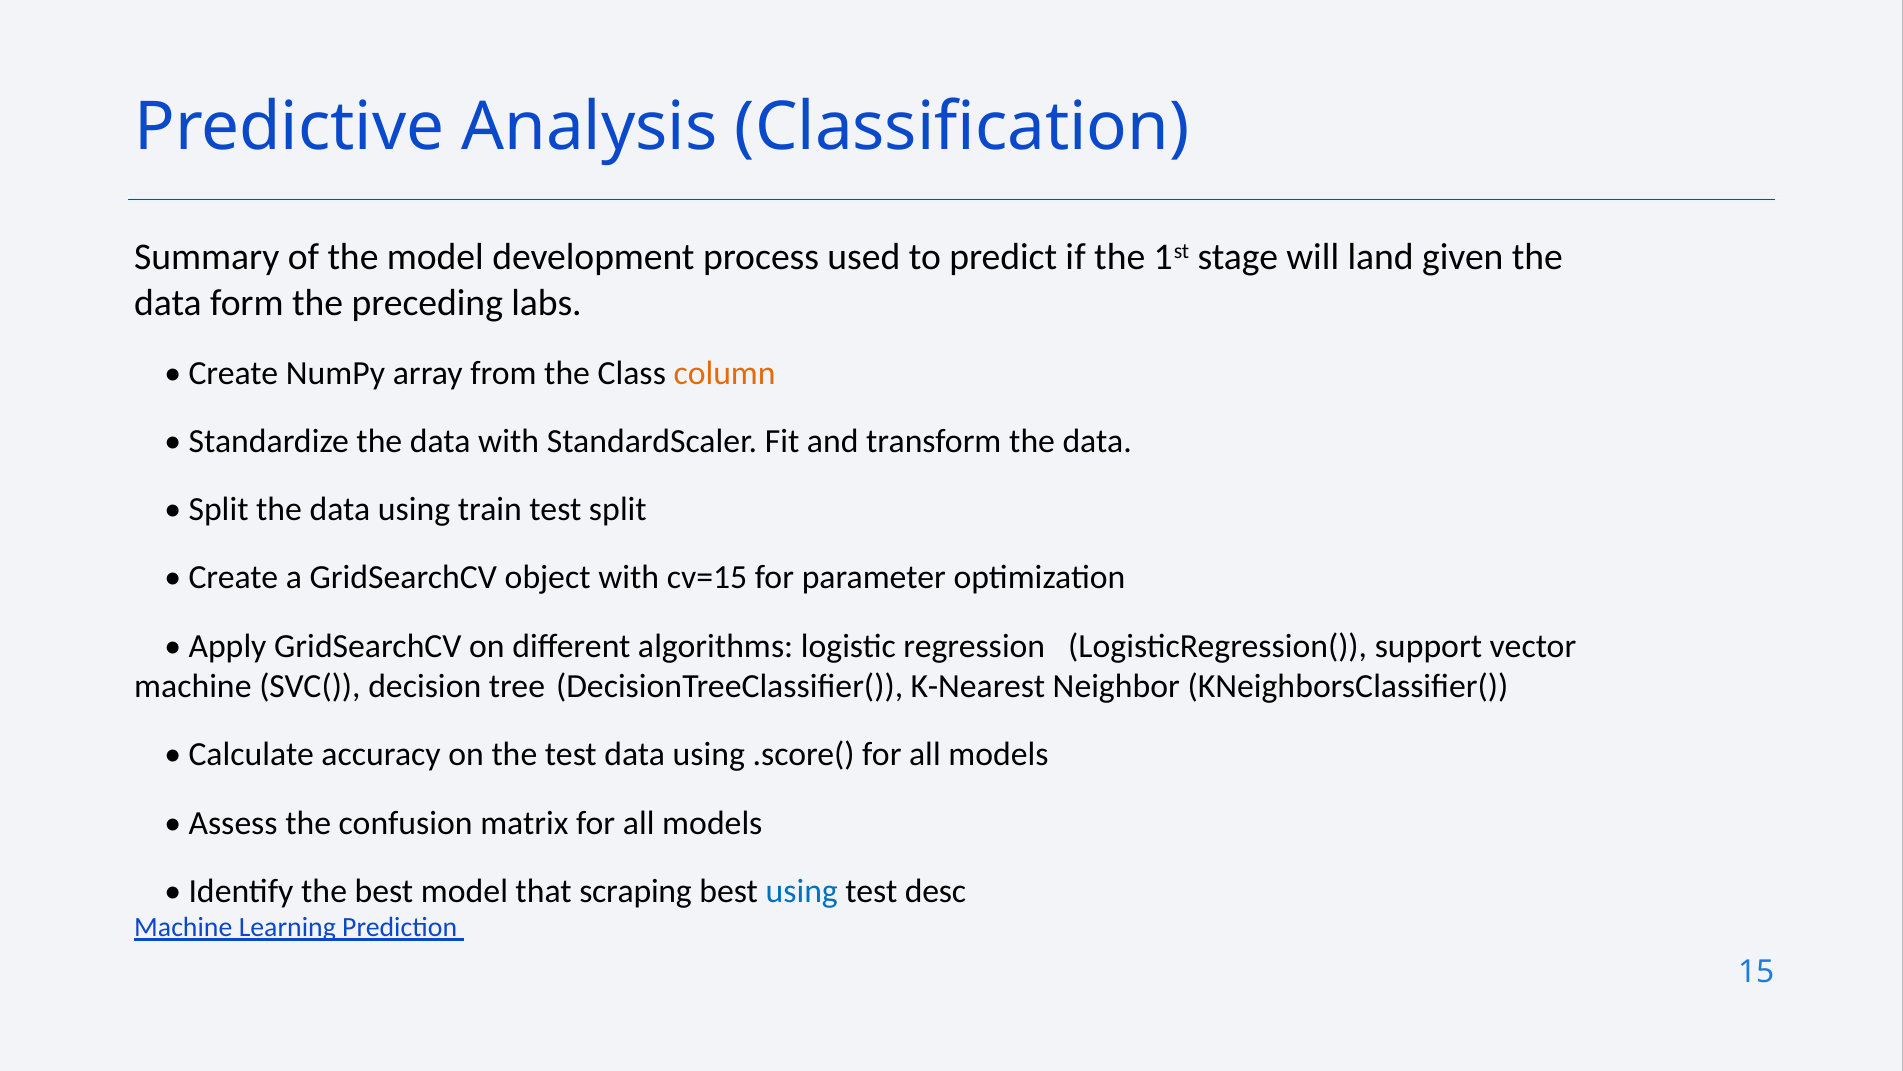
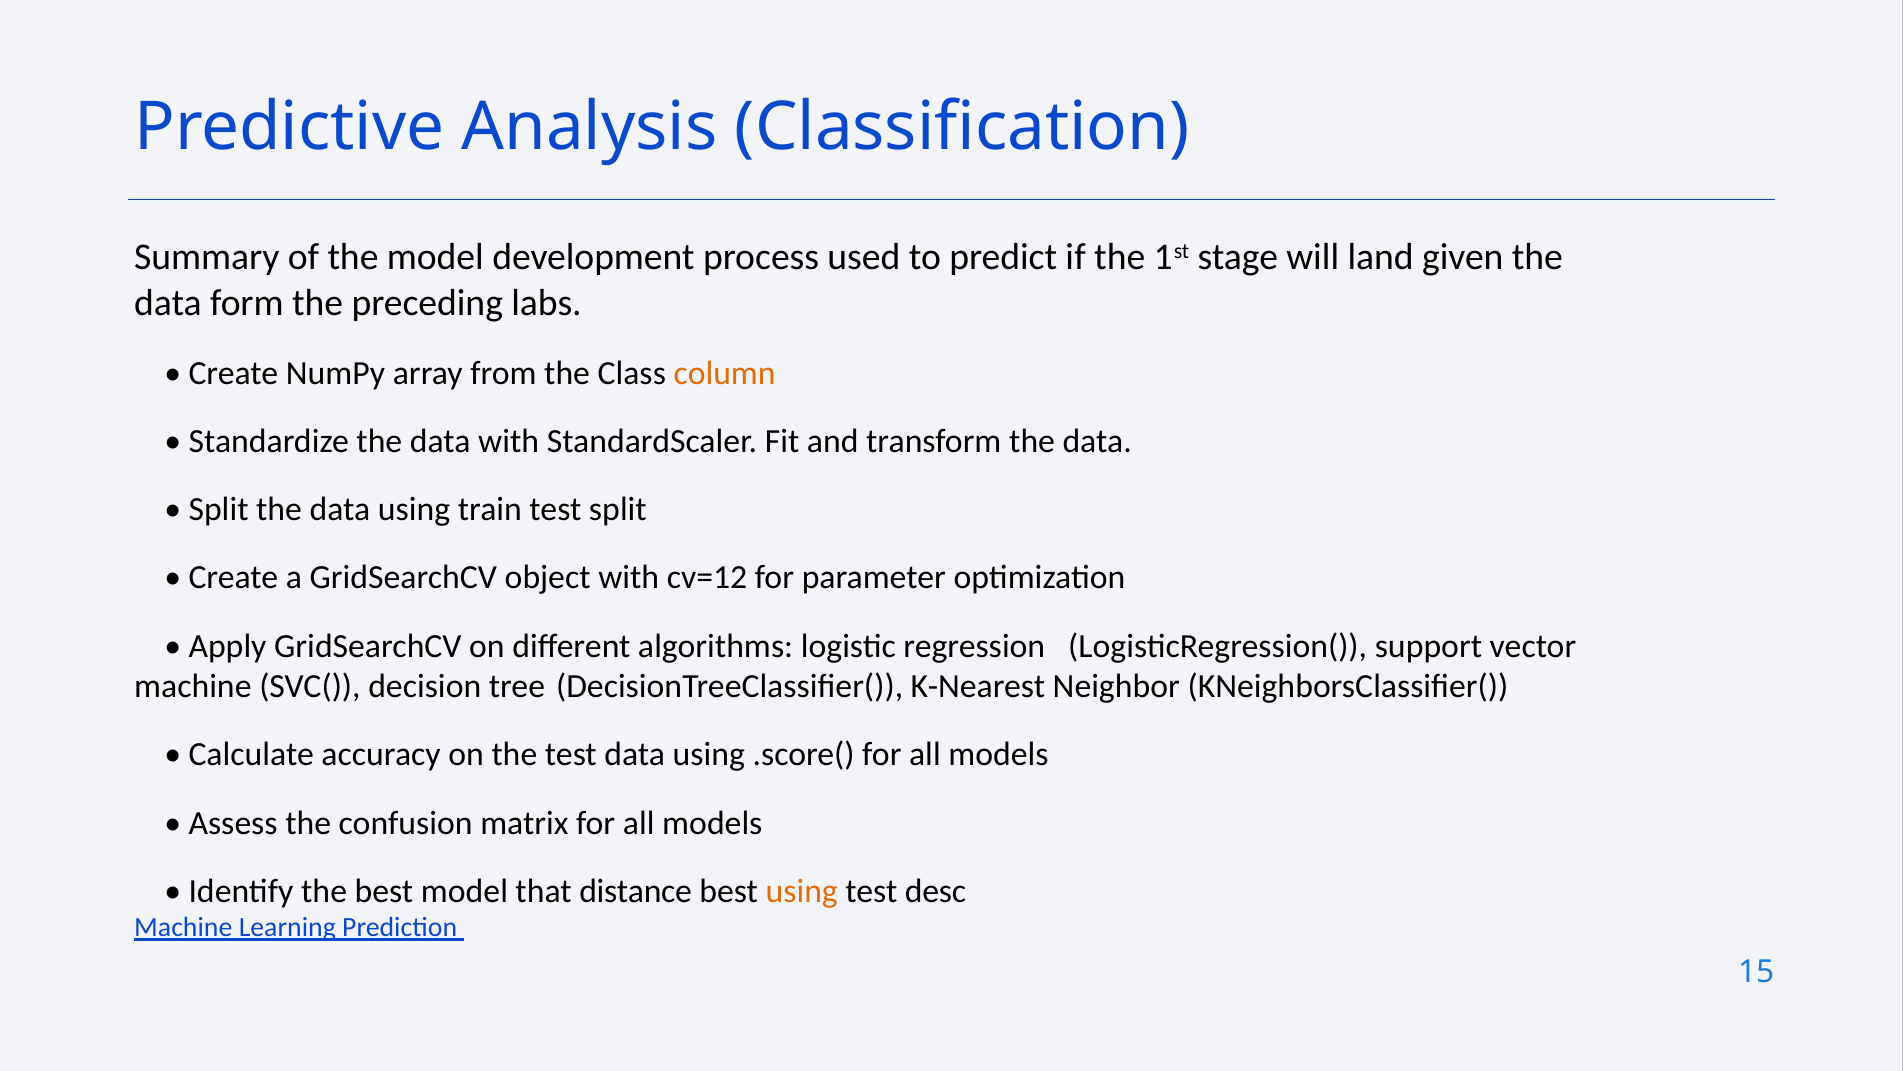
cv=15: cv=15 -> cv=12 (707, 577)
scraping: scraping -> distance (636, 891)
using colour: blue -> orange (802, 891)
